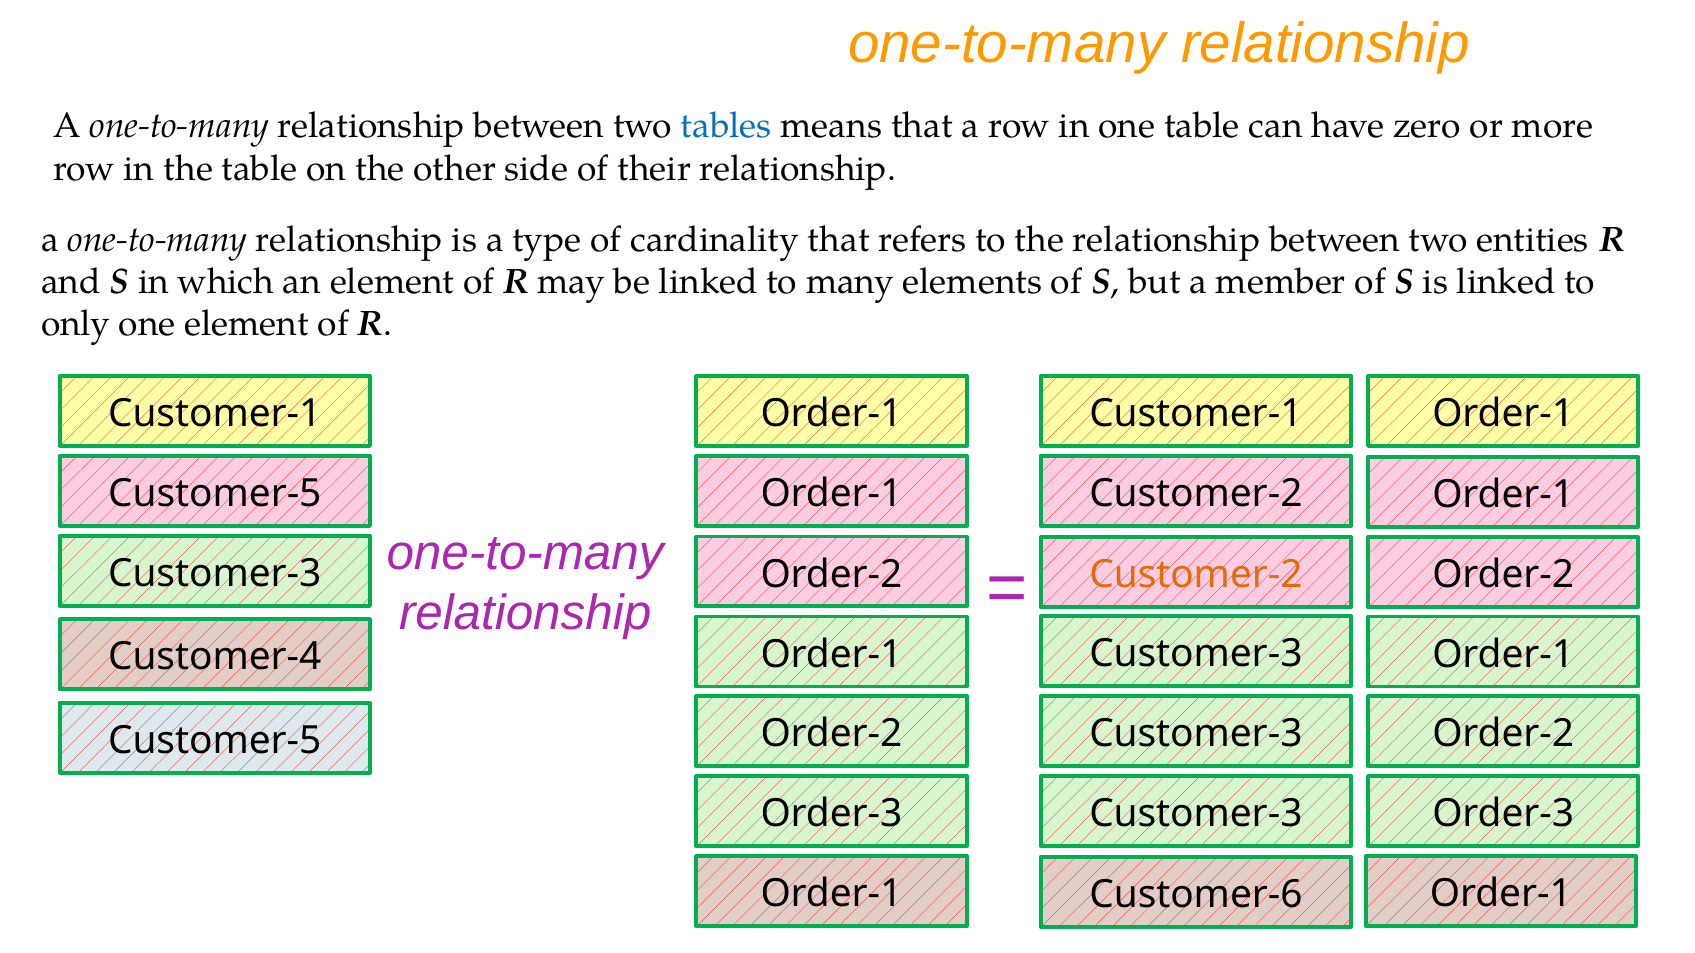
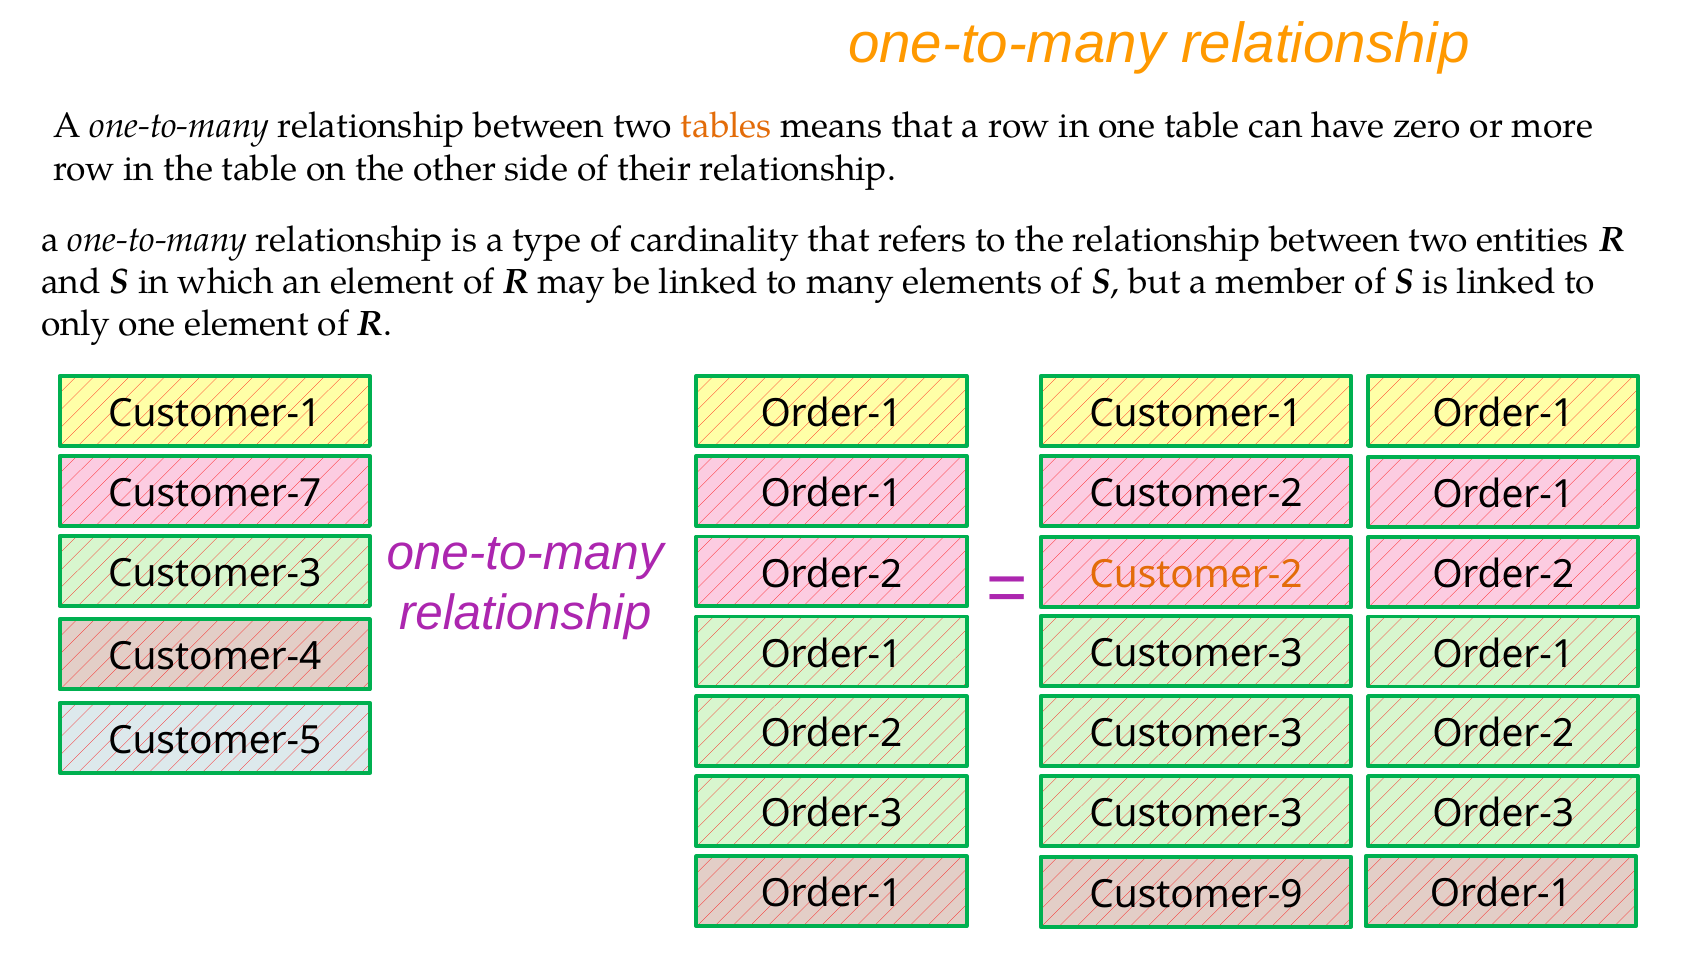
tables colour: blue -> orange (726, 126)
Customer-5: Customer-5 -> Customer-7 (215, 494)
Customer-6: Customer-6 -> Customer-9 (1196, 895)
